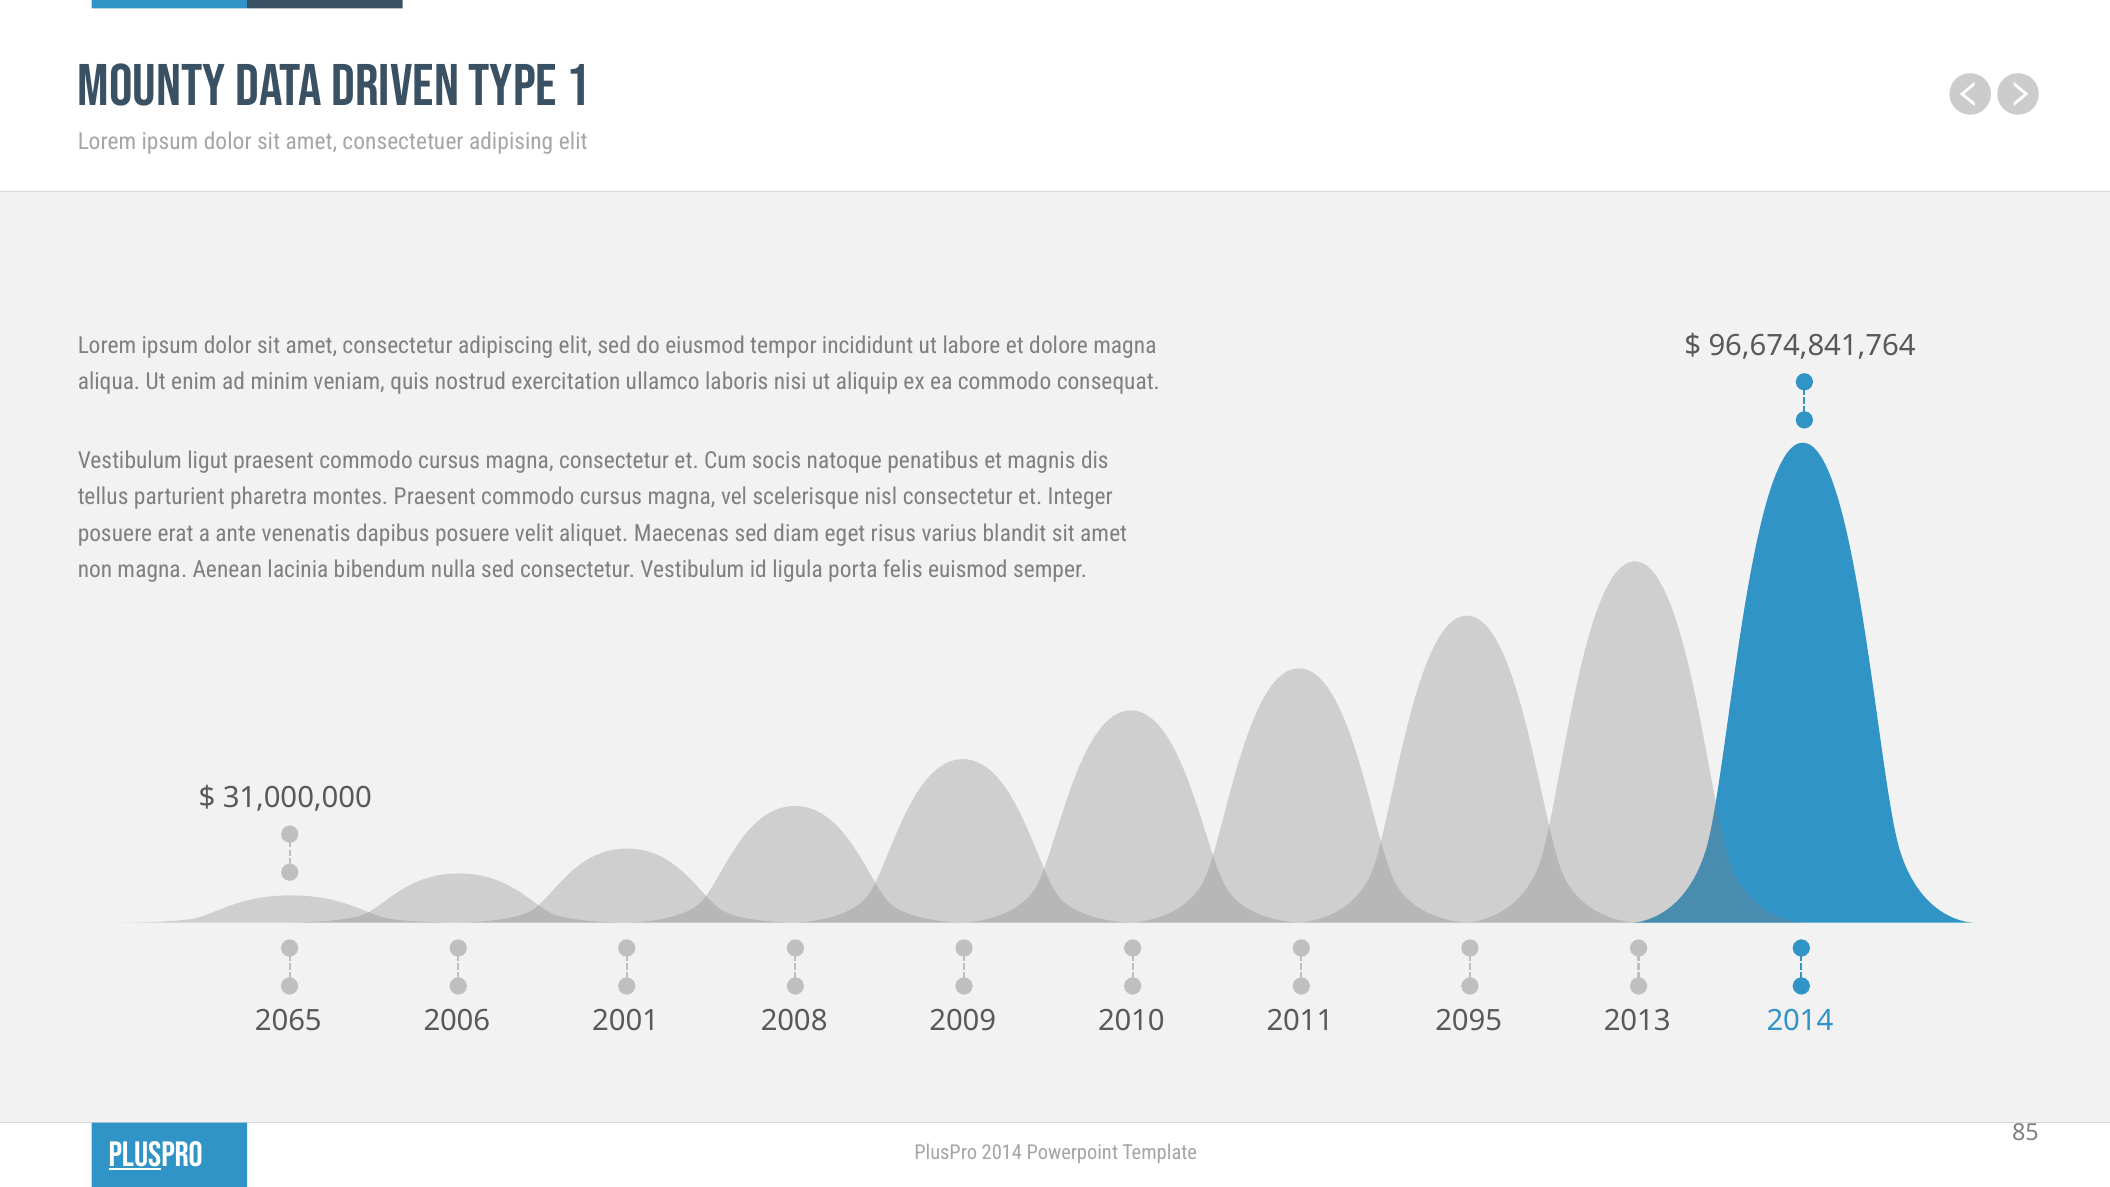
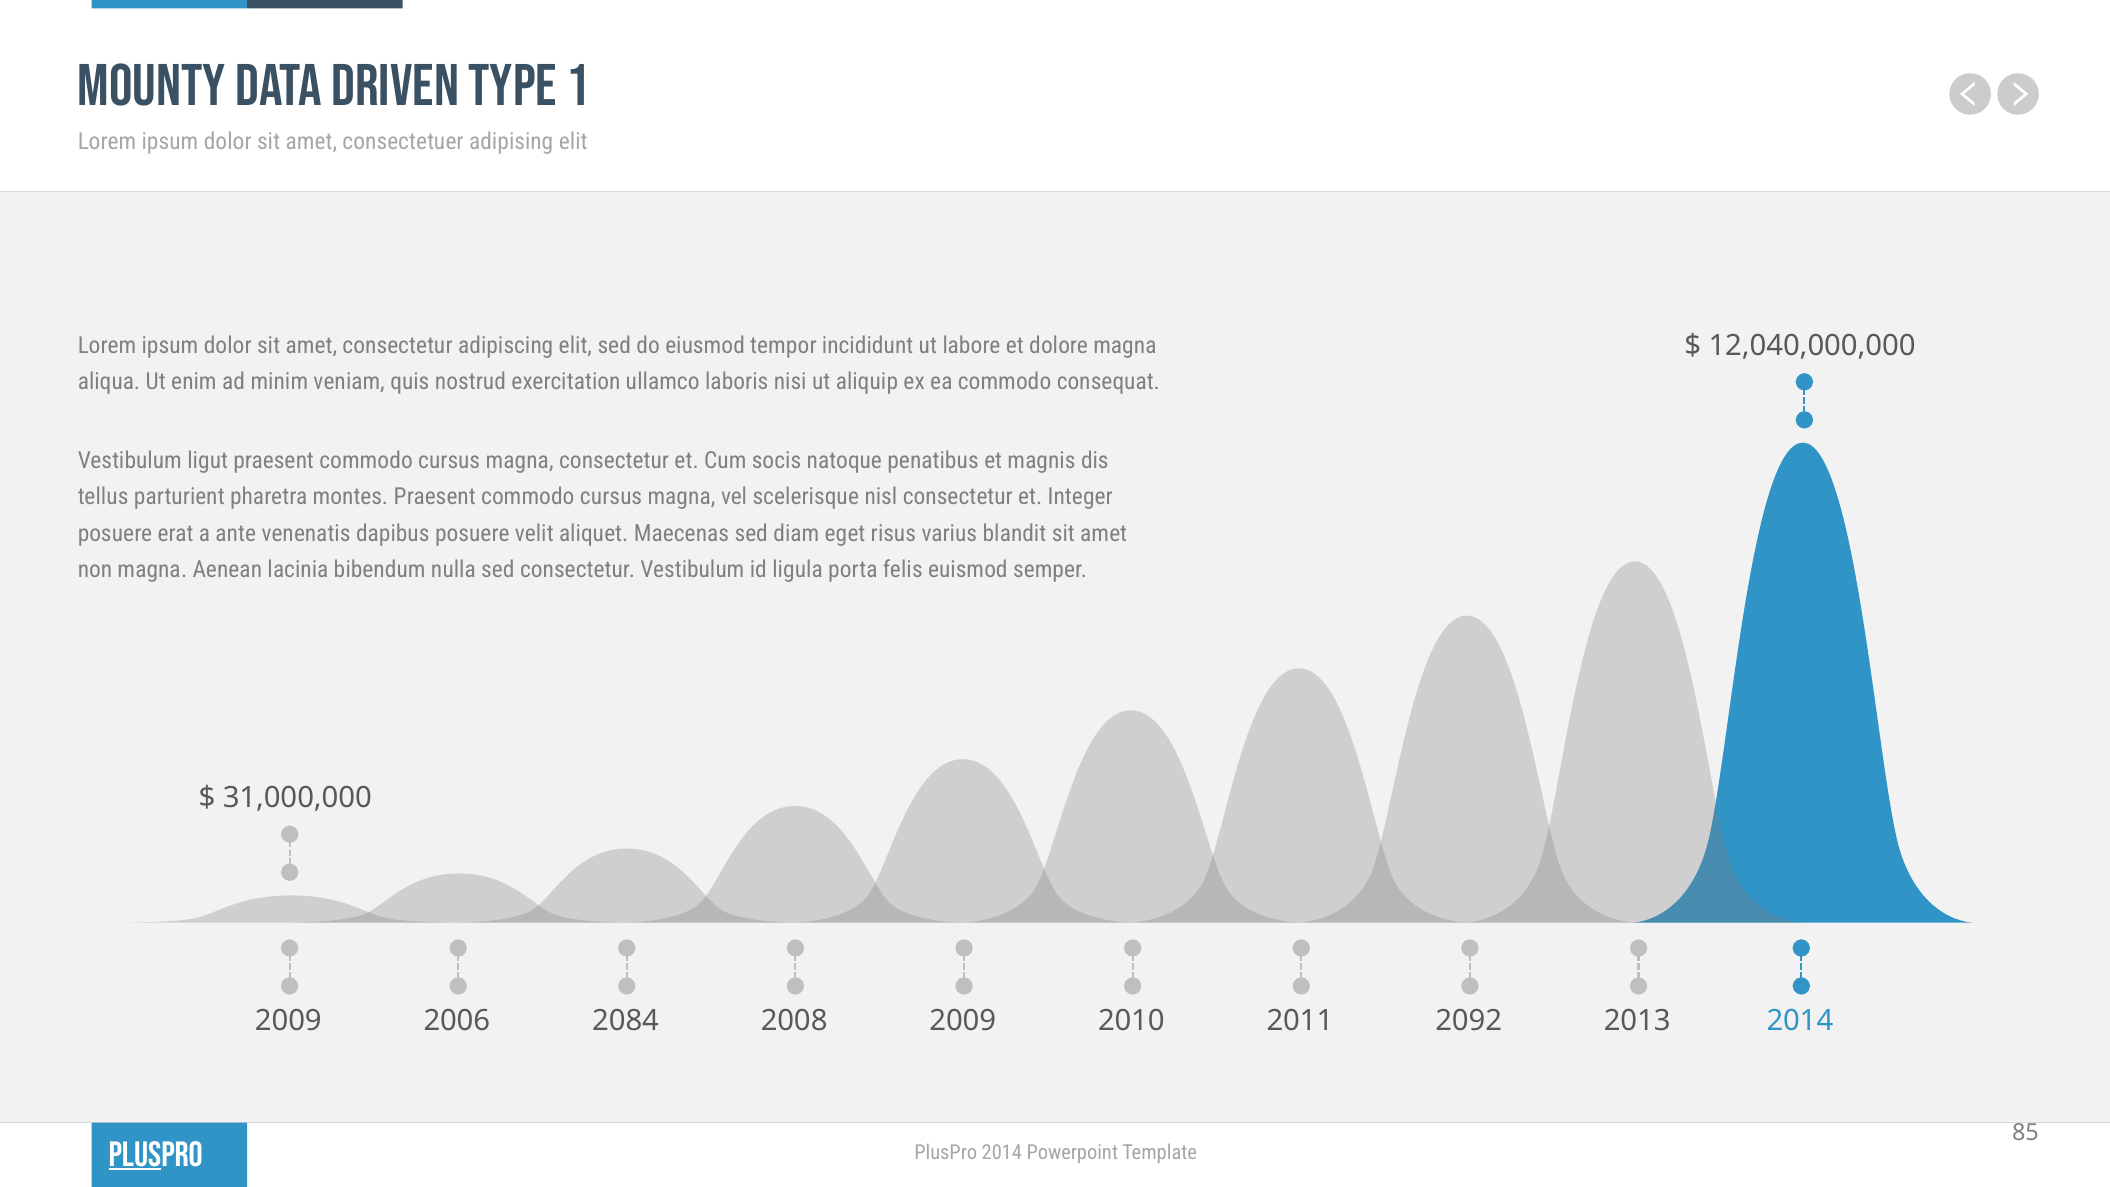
96,674,841,764: 96,674,841,764 -> 12,040,000,000 (1812, 346)
2065: 2065 -> 2009 (288, 1021)
2001: 2001 -> 2084 (626, 1021)
2095: 2095 -> 2092 (1469, 1021)
